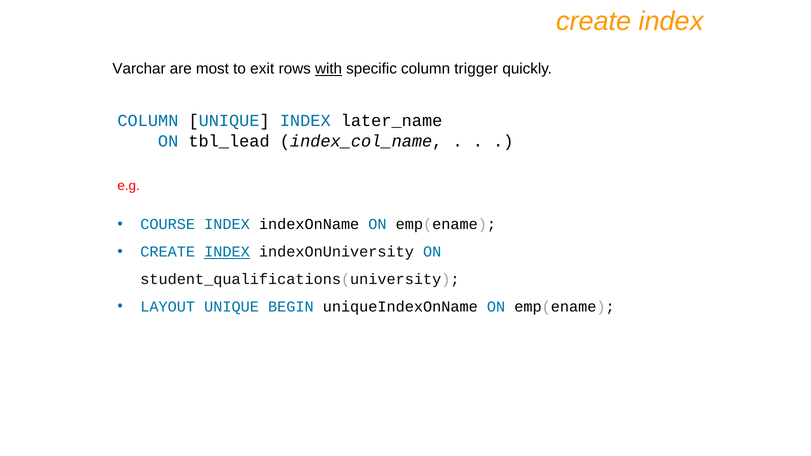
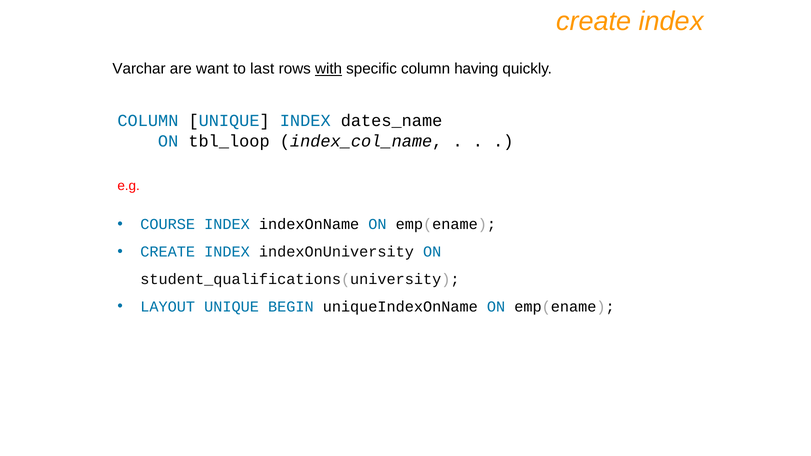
most: most -> want (212, 69)
exit: exit -> last (262, 69)
trigger: trigger -> having (476, 69)
later_name: later_name -> dates_name (392, 121)
tbl_lead: tbl_lead -> tbl_loop (229, 141)
INDEX underline: present -> none (227, 252)
